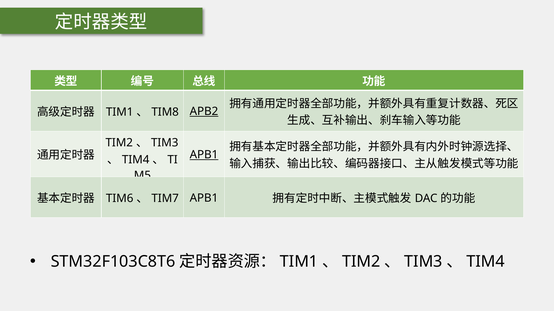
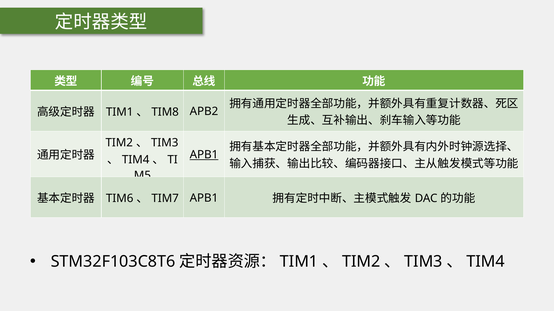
APB2 underline: present -> none (204, 112)
